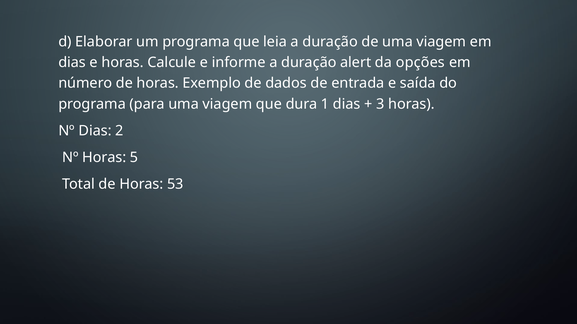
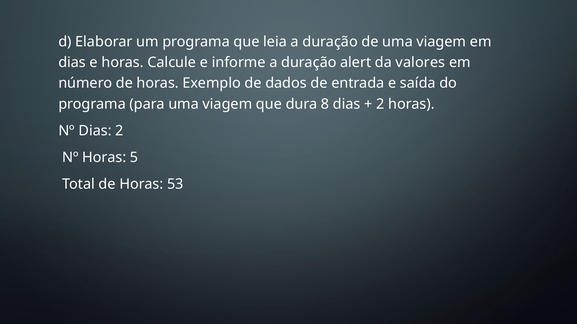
opções: opções -> valores (420, 63)
1: 1 -> 8 (325, 104)
3: 3 -> 2 (380, 104)
